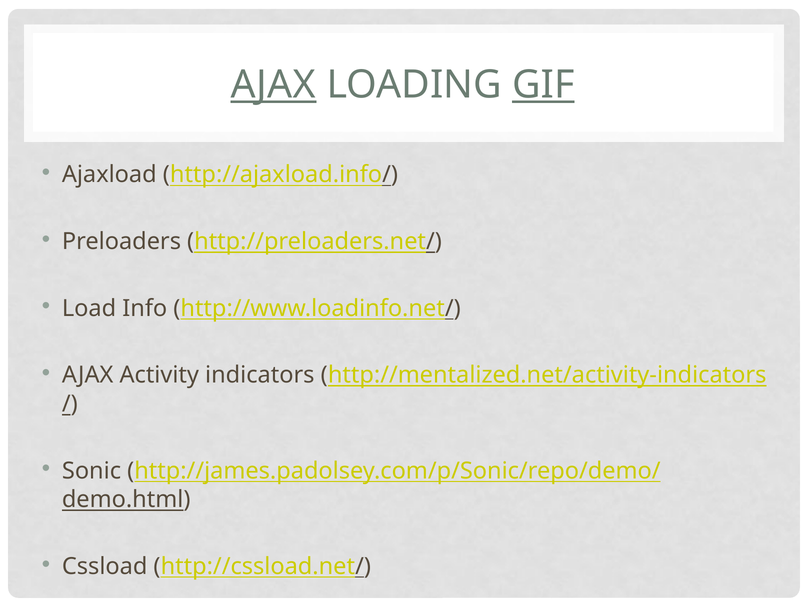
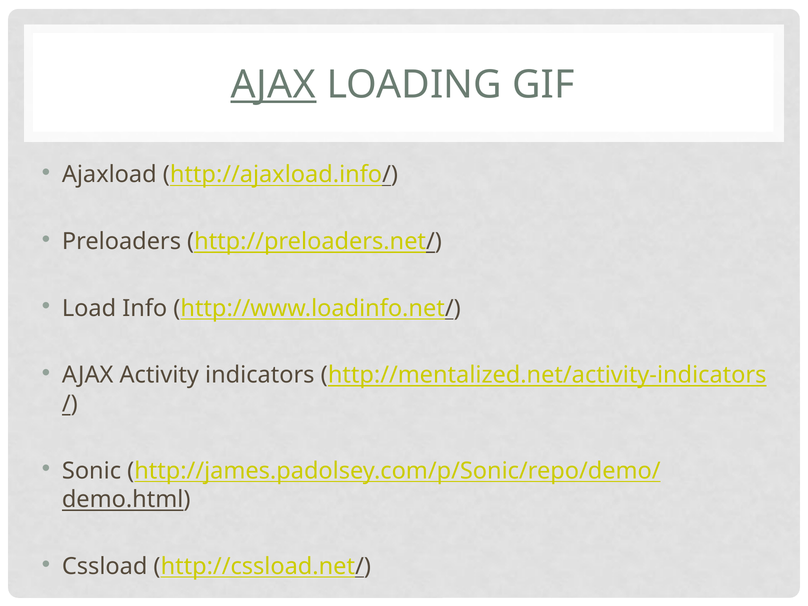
GIF underline: present -> none (543, 85)
